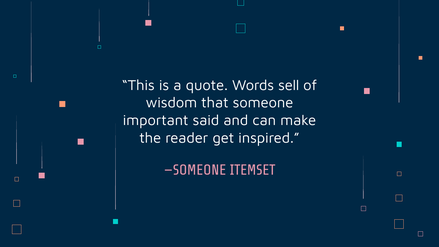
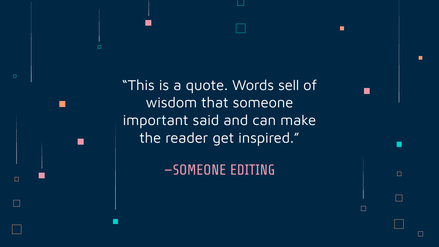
ITEMSET: ITEMSET -> EDITING (253, 170)
